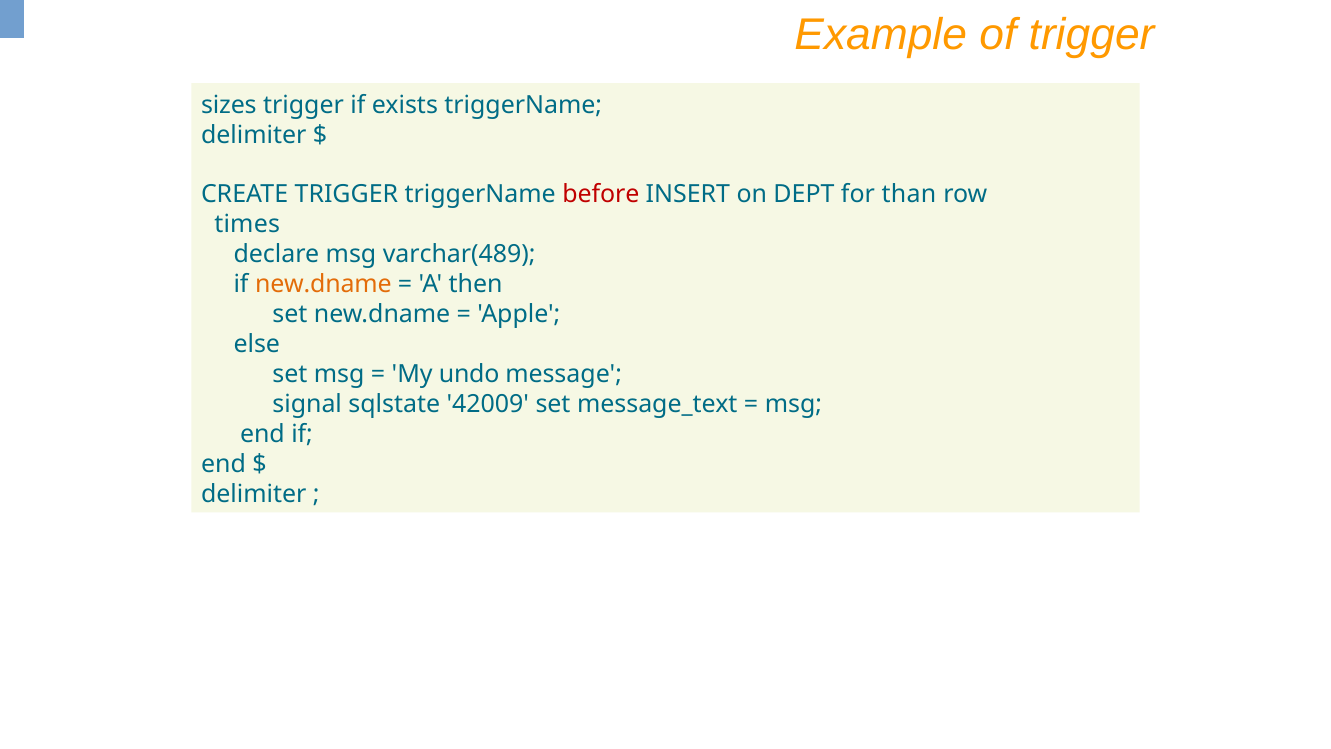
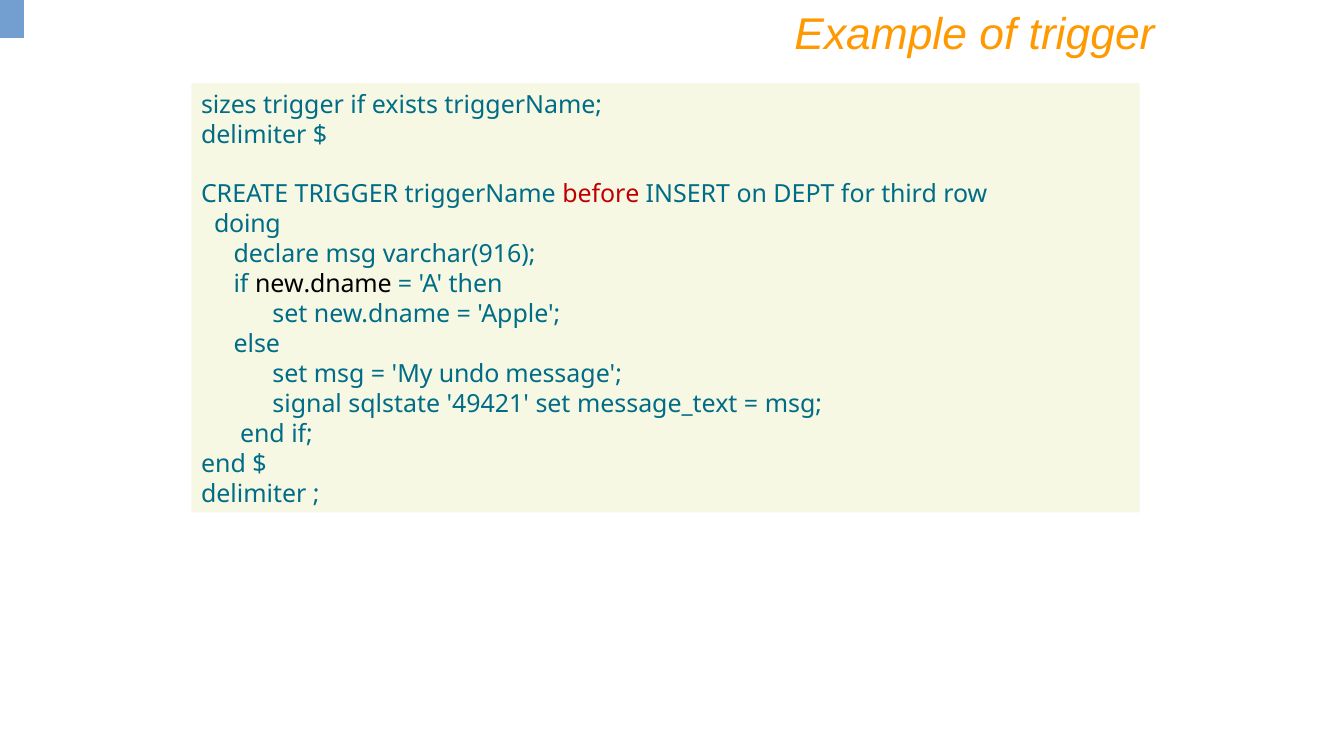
than: than -> third (909, 195)
times: times -> doing (247, 225)
varchar(489: varchar(489 -> varchar(916 (459, 255)
new.dname colour: orange -> black (323, 284)
42009: 42009 -> 49421 (488, 404)
